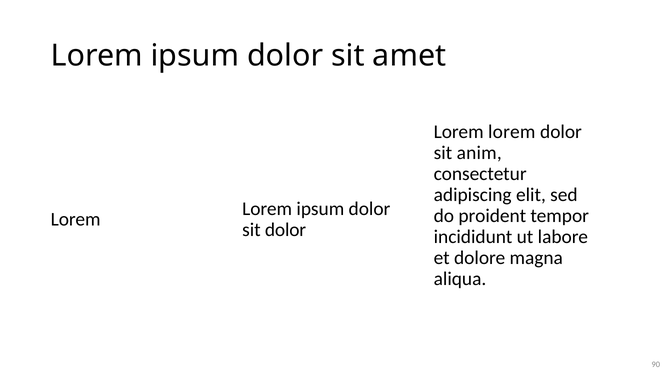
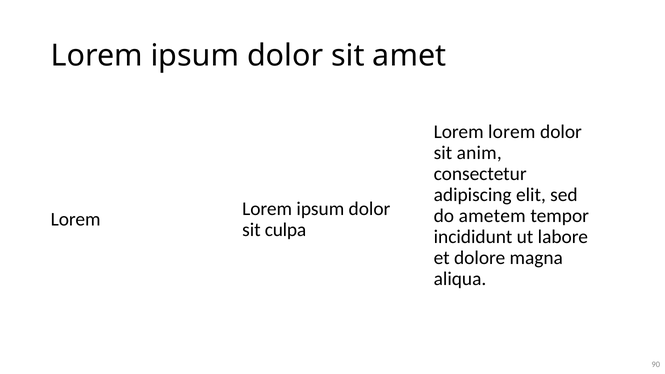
proident: proident -> ametem (492, 216)
sit dolor: dolor -> culpa (286, 230)
